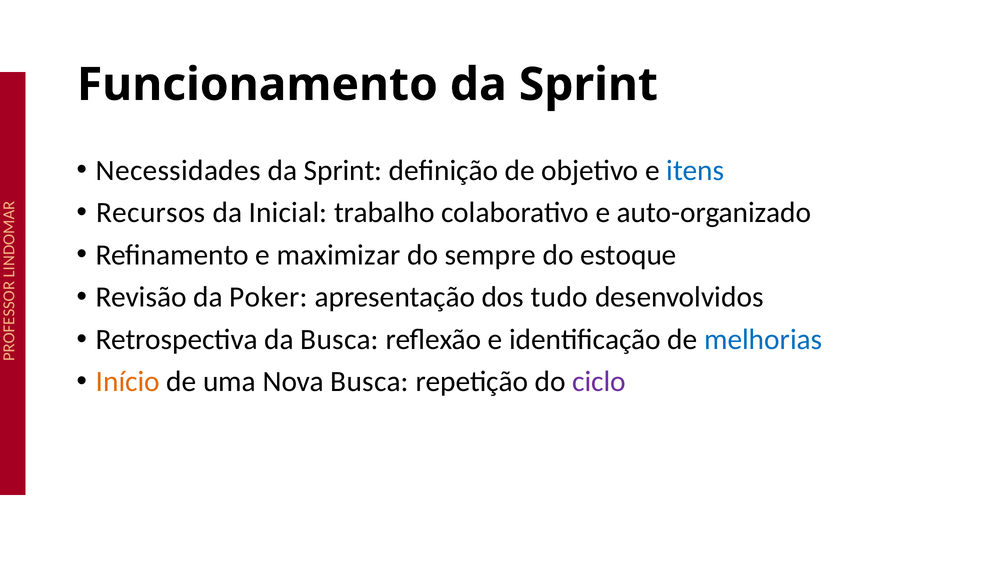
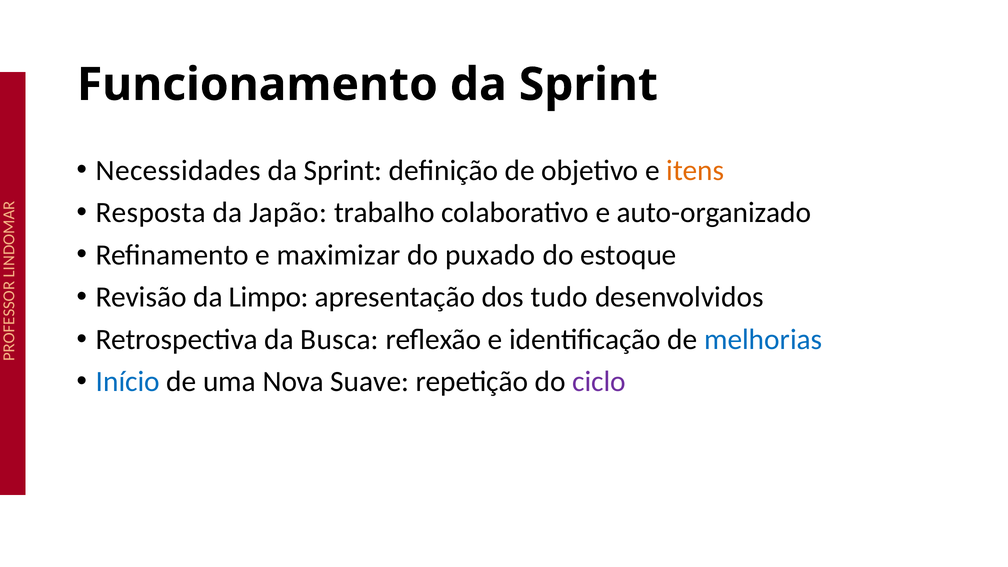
itens colour: blue -> orange (695, 170)
Recursos: Recursos -> Resposta (151, 213)
Inicial: Inicial -> Japão (288, 213)
sempre: sempre -> puxado (490, 255)
Poker: Poker -> Limpo (269, 297)
Início colour: orange -> blue (128, 382)
Nova Busca: Busca -> Suave (370, 382)
